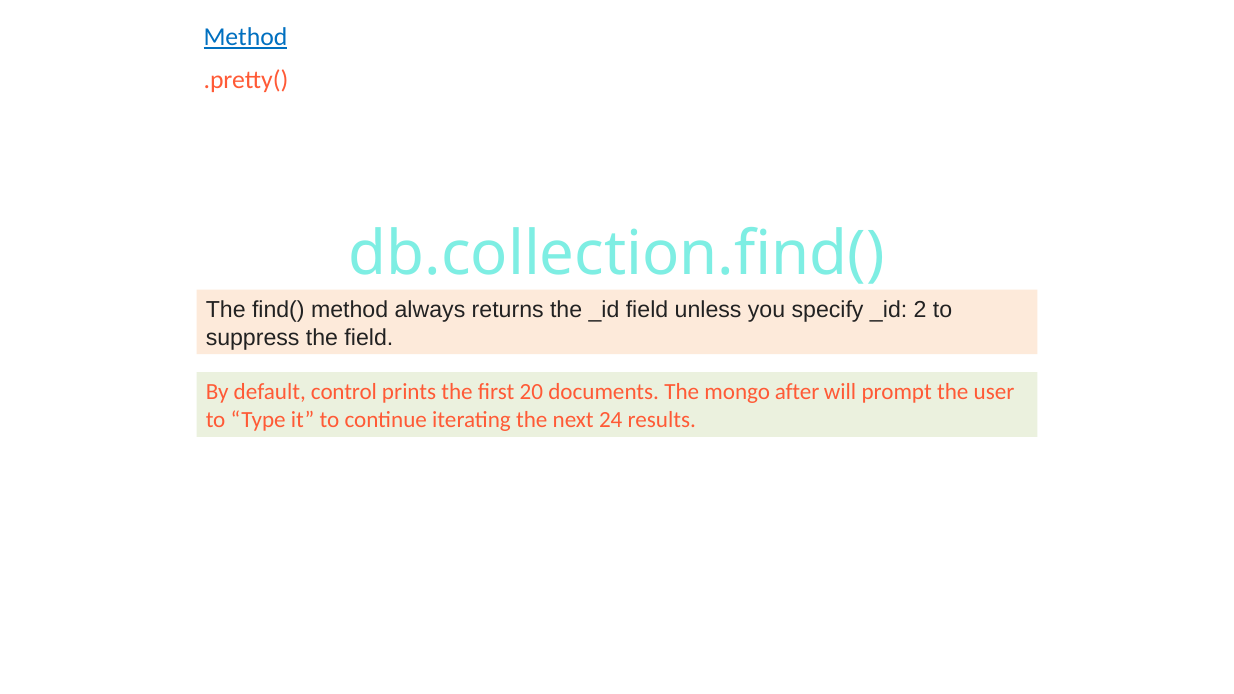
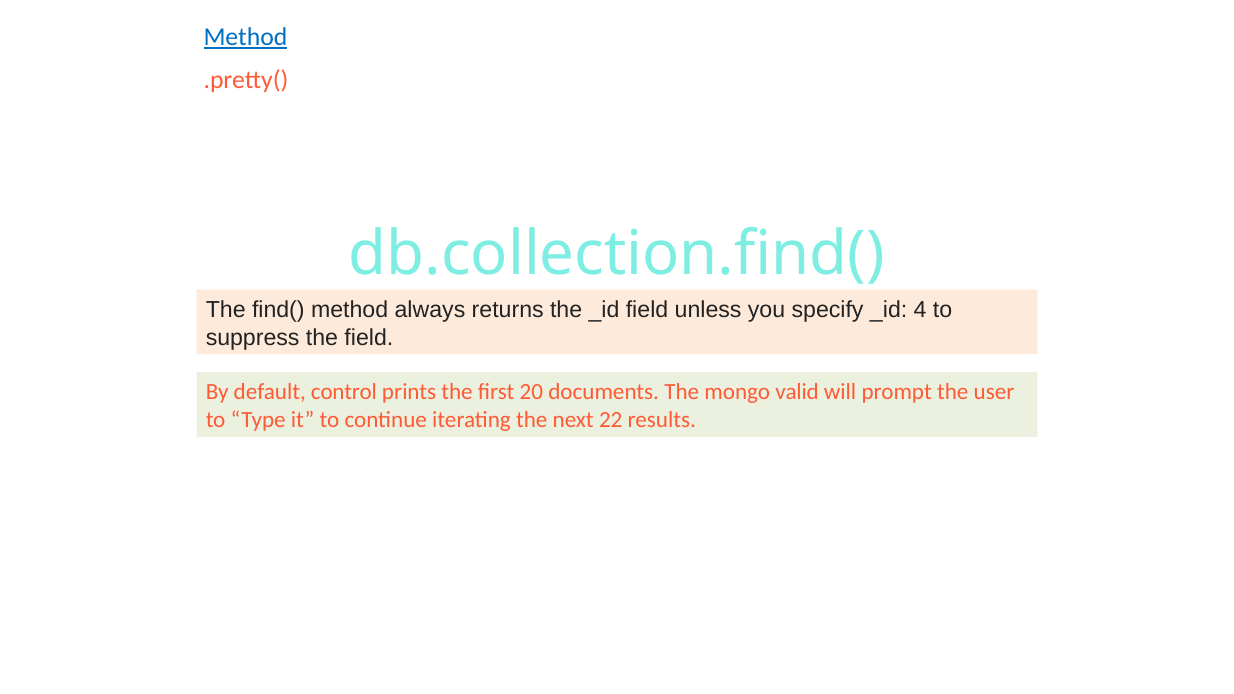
2: 2 -> 4 (920, 310)
after: after -> valid (797, 392)
24: 24 -> 22 (611, 420)
